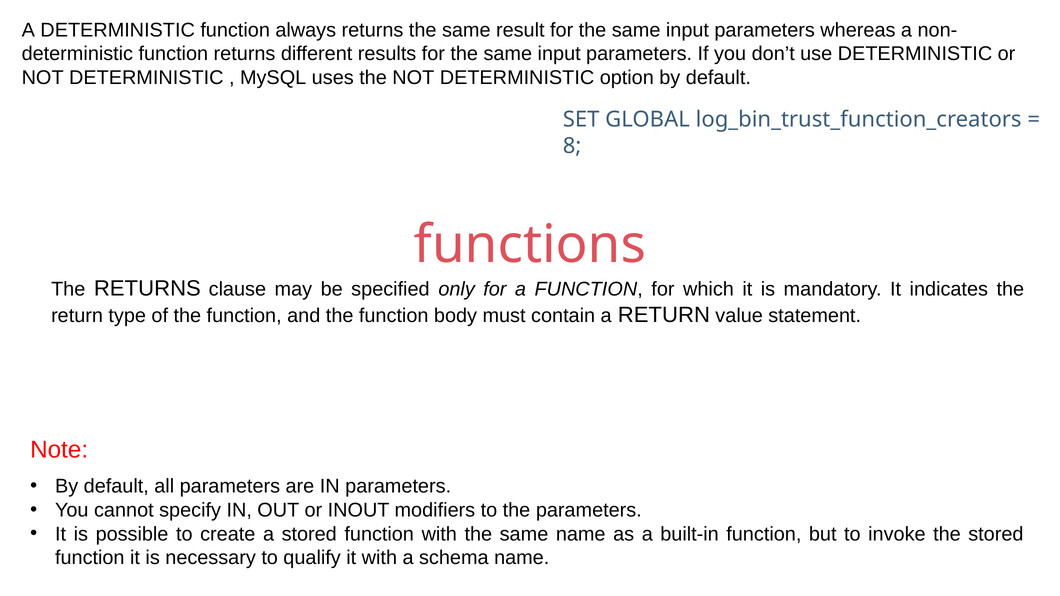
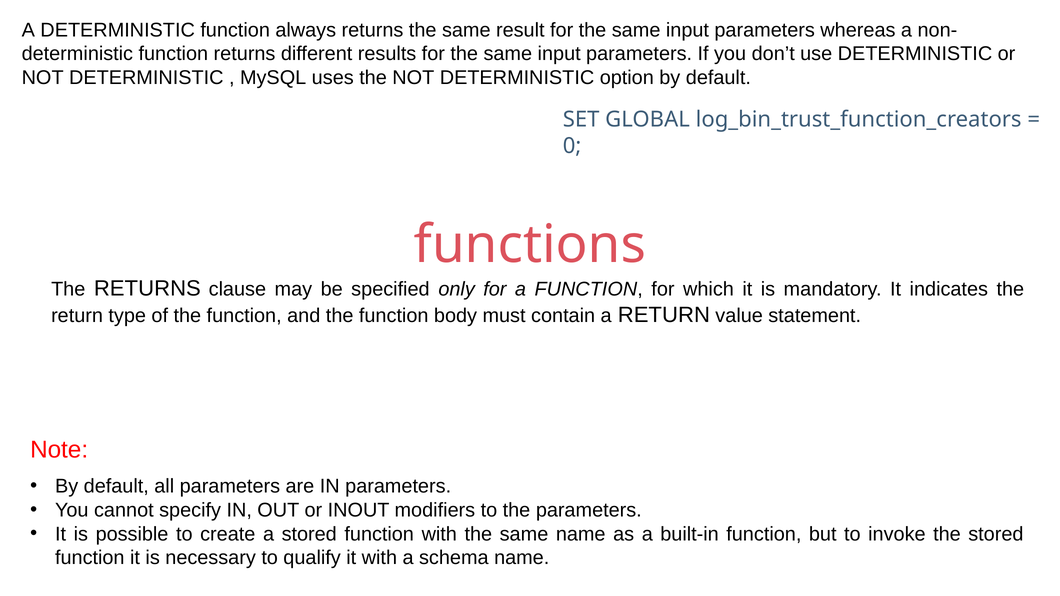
8: 8 -> 0 (572, 146)
